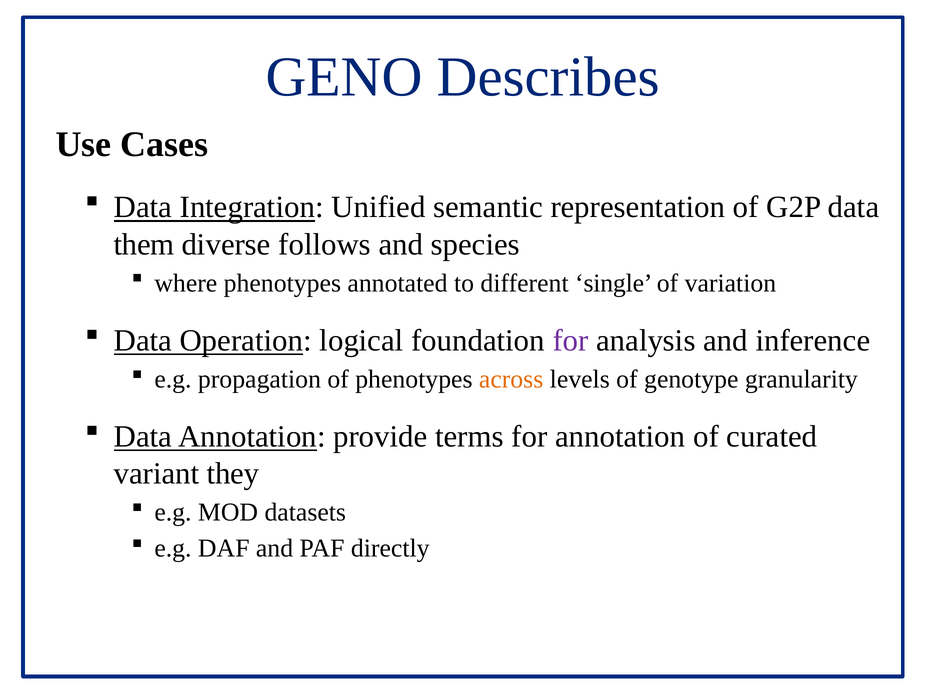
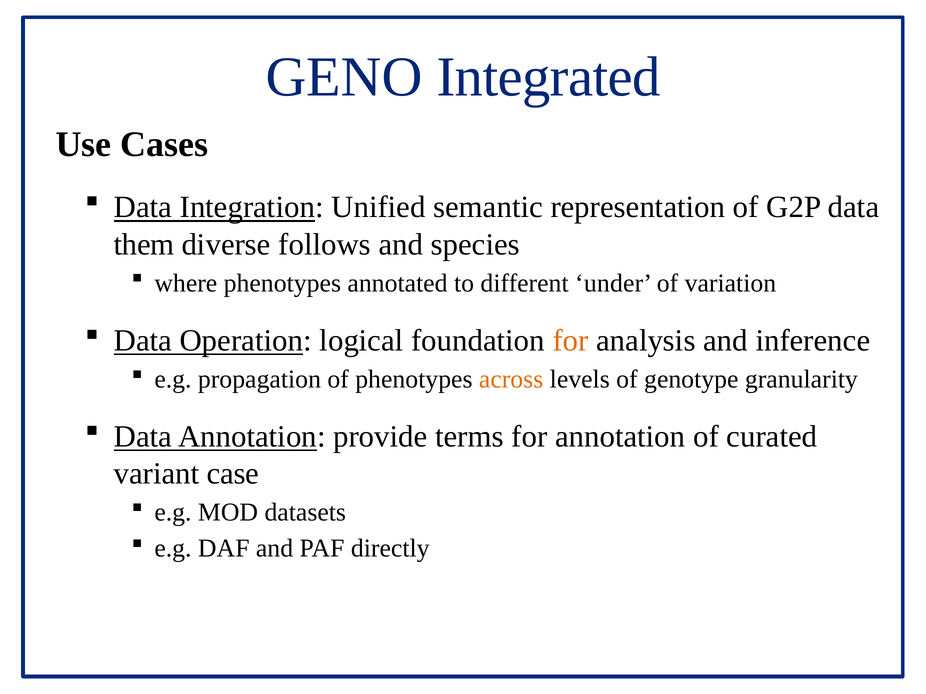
Describes: Describes -> Integrated (549, 77)
single: single -> under (614, 283)
for colour: purple -> orange (571, 341)
they: they -> case (233, 474)
